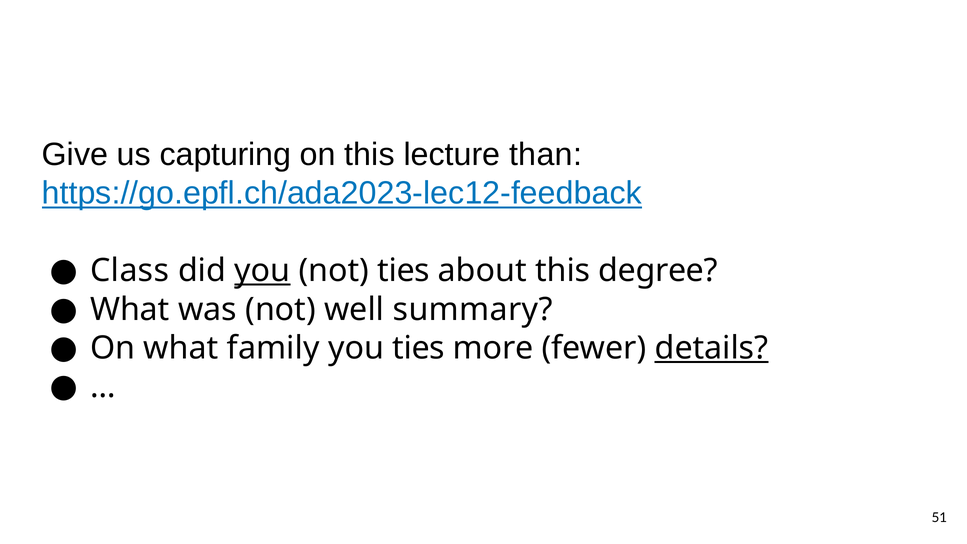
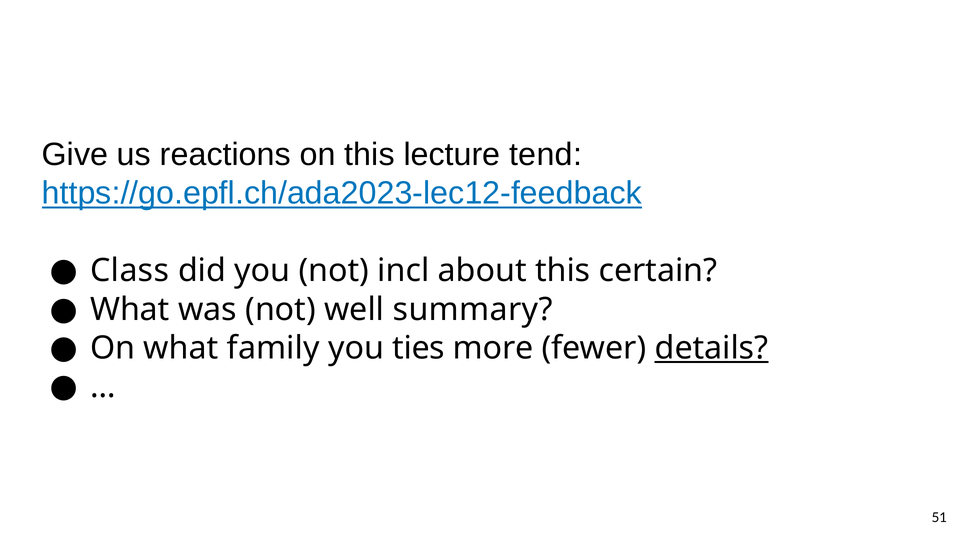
capturing: capturing -> reactions (225, 155)
than: than -> tend (546, 155)
you underline: present -> none (262, 271)
not ties: ties -> incl (403, 271)
degree: degree -> certain (658, 271)
